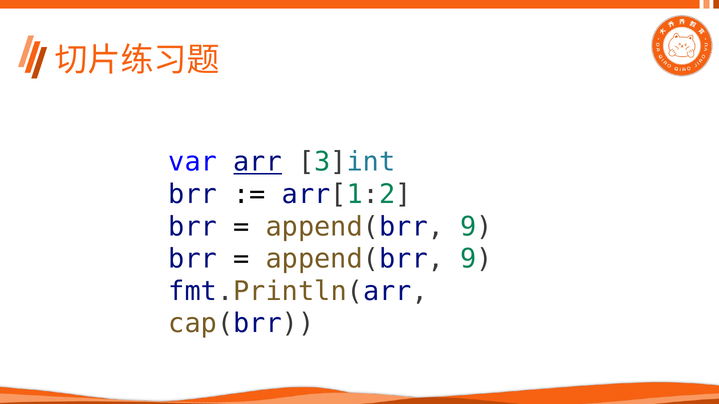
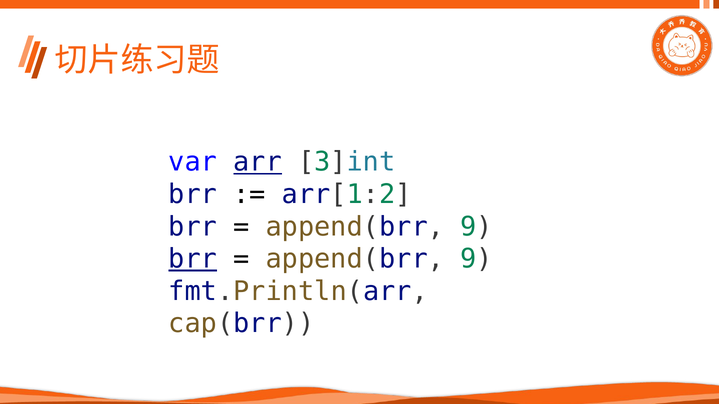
brr underline: none -> present (193, 259)
